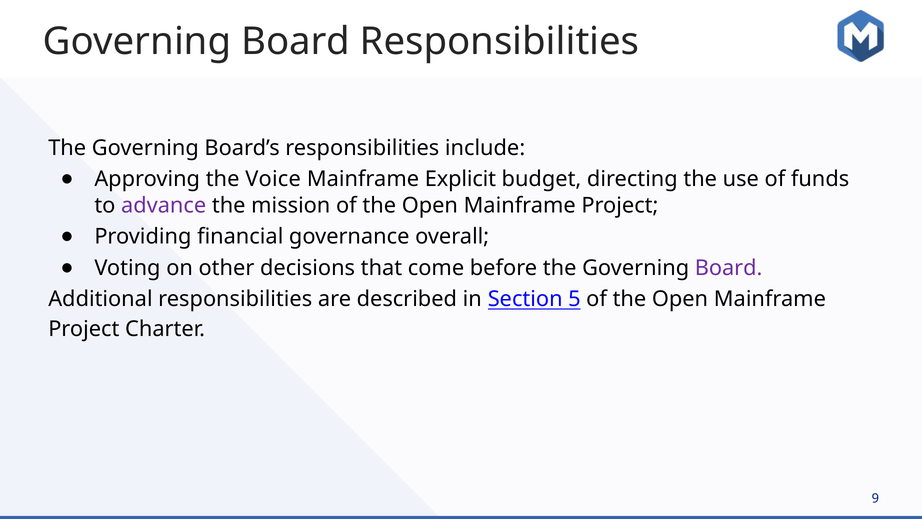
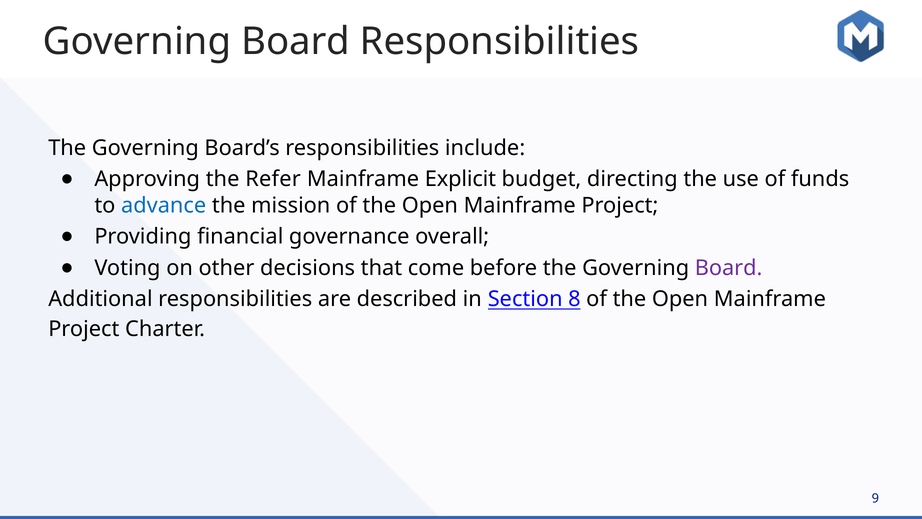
Voice: Voice -> Refer (273, 179)
advance colour: purple -> blue (164, 205)
5: 5 -> 8 (574, 299)
